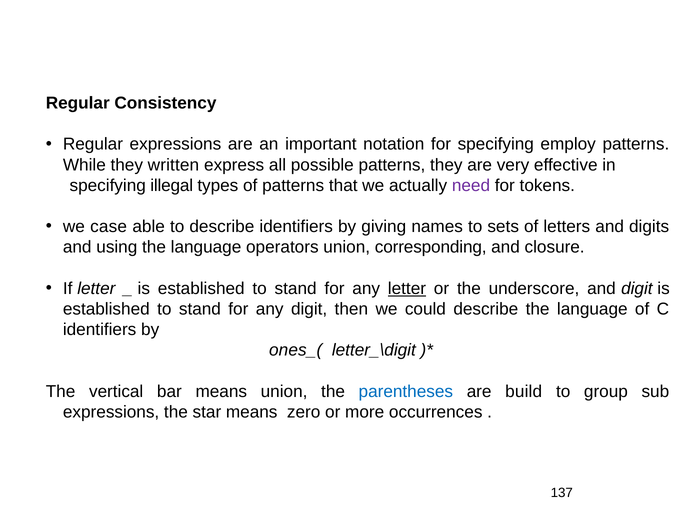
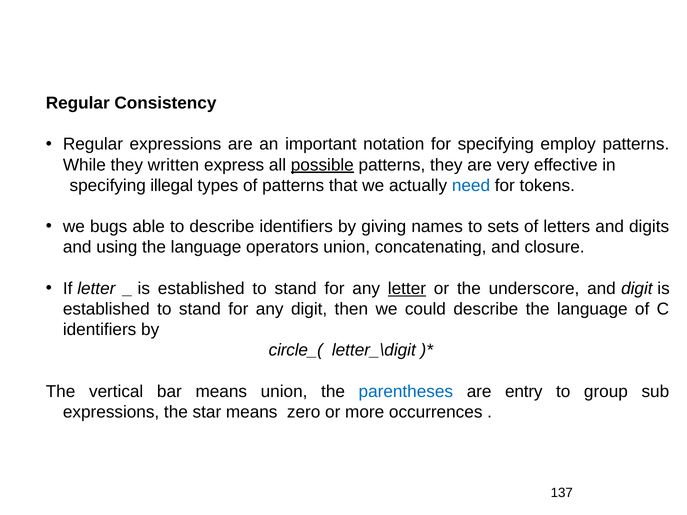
possible underline: none -> present (322, 165)
need colour: purple -> blue (471, 186)
case: case -> bugs (109, 227)
corresponding: corresponding -> concatenating (431, 247)
ones_(: ones_( -> circle_( (296, 350)
build: build -> entry (524, 392)
